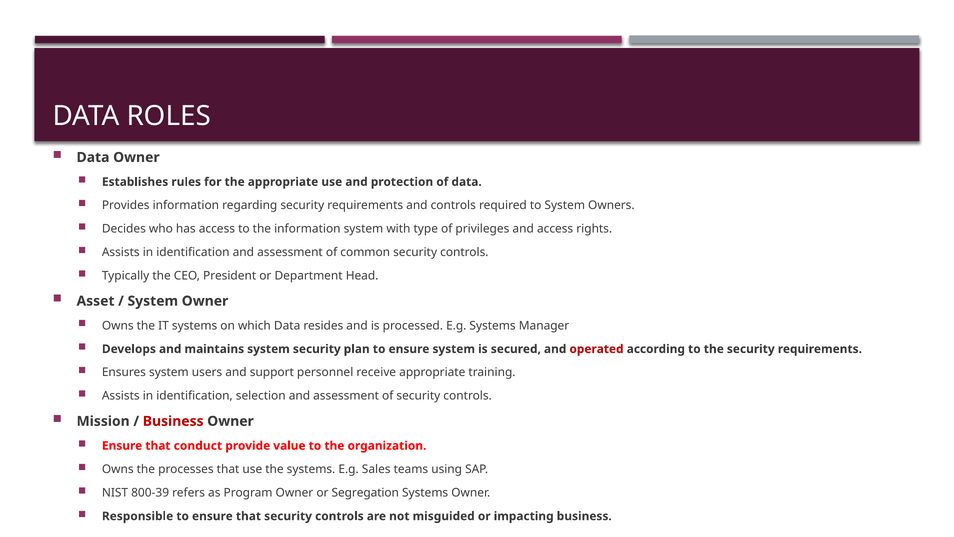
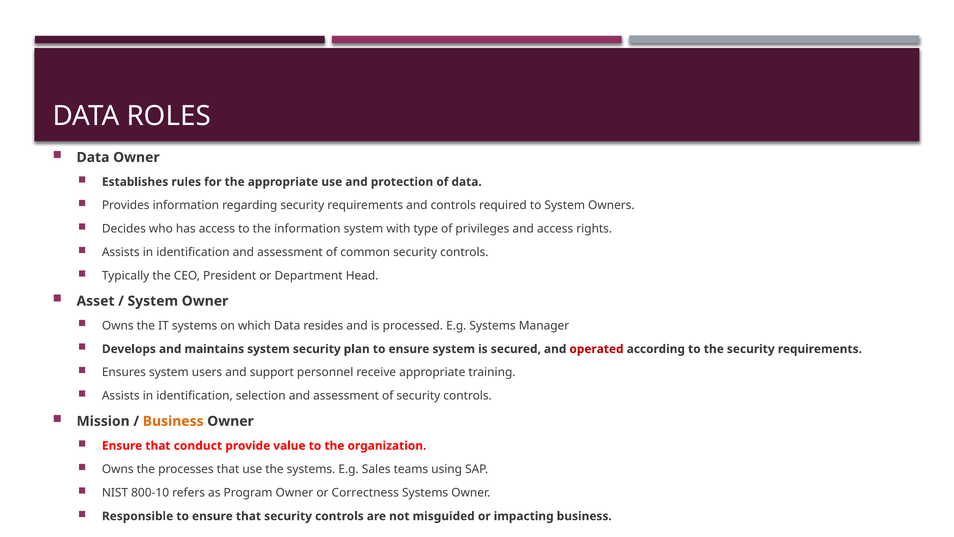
Business colour: red -> orange (173, 421)
800-39: 800-39 -> 800-10 (150, 492)
Segregation: Segregation -> Correctness (365, 492)
